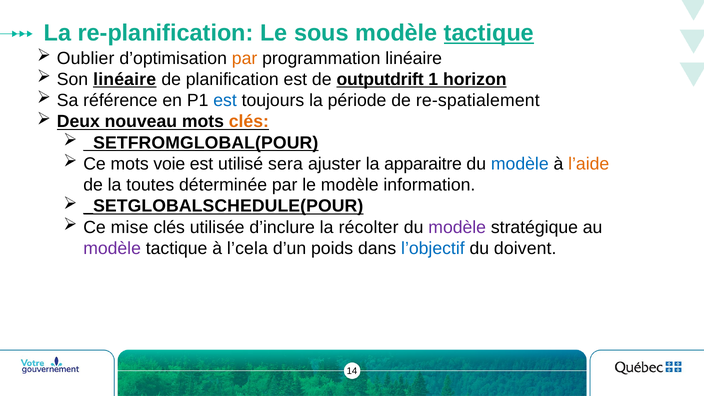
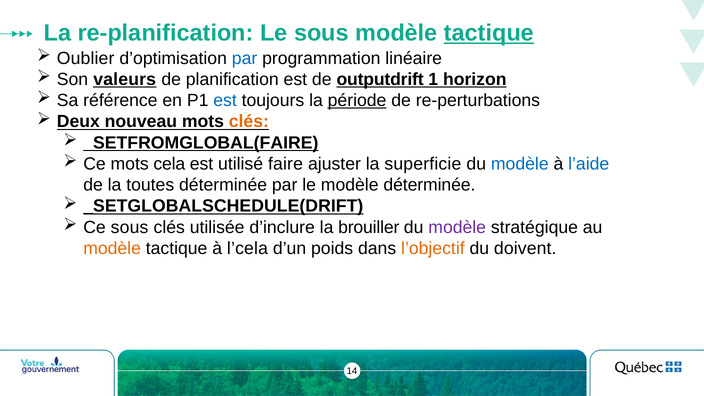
par colour: orange -> blue (245, 58)
Son linéaire: linéaire -> valeurs (125, 79)
période underline: none -> present (357, 100)
re-spatialement: re-spatialement -> re-perturbations (478, 100)
_SETFROMGLOBAL(POUR: _SETFROMGLOBAL(POUR -> _SETFROMGLOBAL(FAIRE (201, 143)
voie: voie -> cela (169, 164)
sera: sera -> faire (285, 164)
apparaitre: apparaitre -> superficie (423, 164)
l’aide colour: orange -> blue (589, 164)
modèle information: information -> déterminée (429, 185)
_SETGLOBALSCHEDULE(POUR: _SETGLOBALSCHEDULE(POUR -> _SETGLOBALSCHEDULE(DRIFT (223, 206)
Ce mise: mise -> sous (130, 227)
récolter: récolter -> brouiller (369, 227)
modèle colour: purple -> orange (112, 248)
l’objectif colour: blue -> orange (433, 248)
